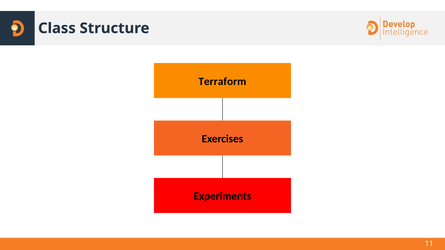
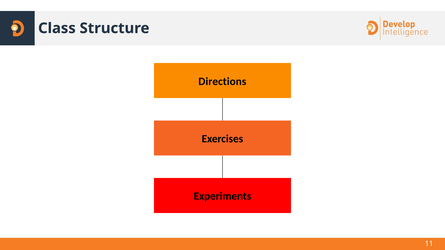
Terraform: Terraform -> Directions (222, 81)
